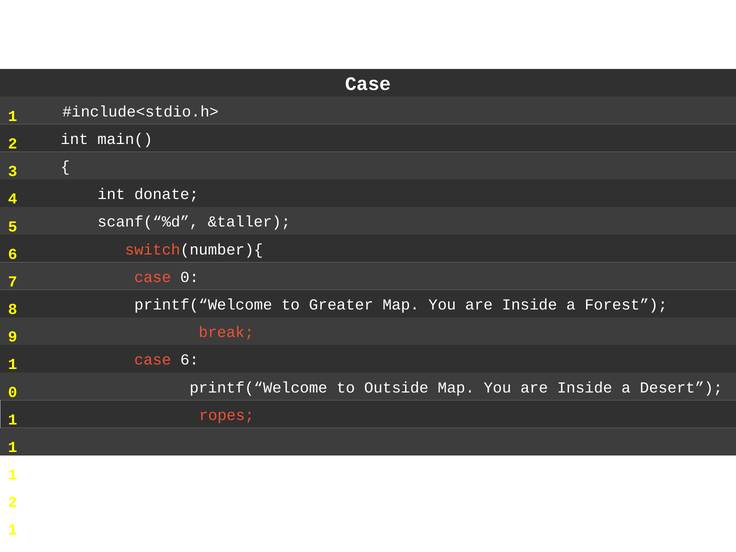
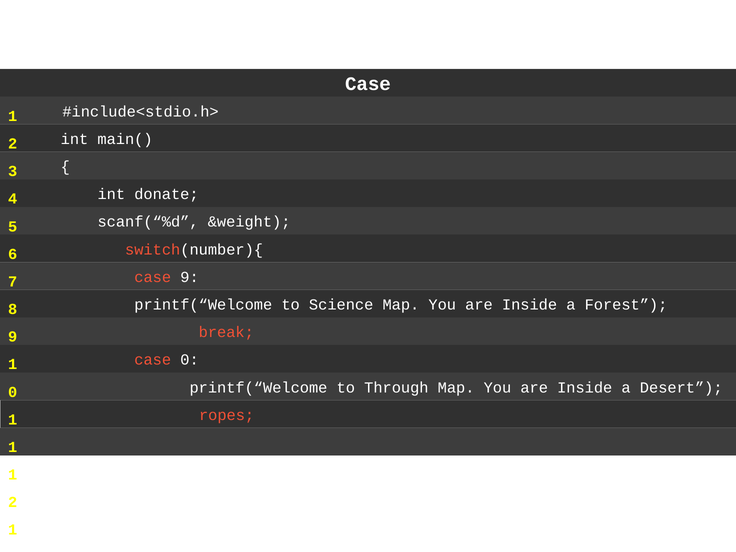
&taller: &taller -> &weight (249, 222)
case 0: 0 -> 9 (190, 277)
Greater: Greater -> Science (341, 305)
case 6: 6 -> 0 (190, 360)
Outside: Outside -> Through (396, 387)
